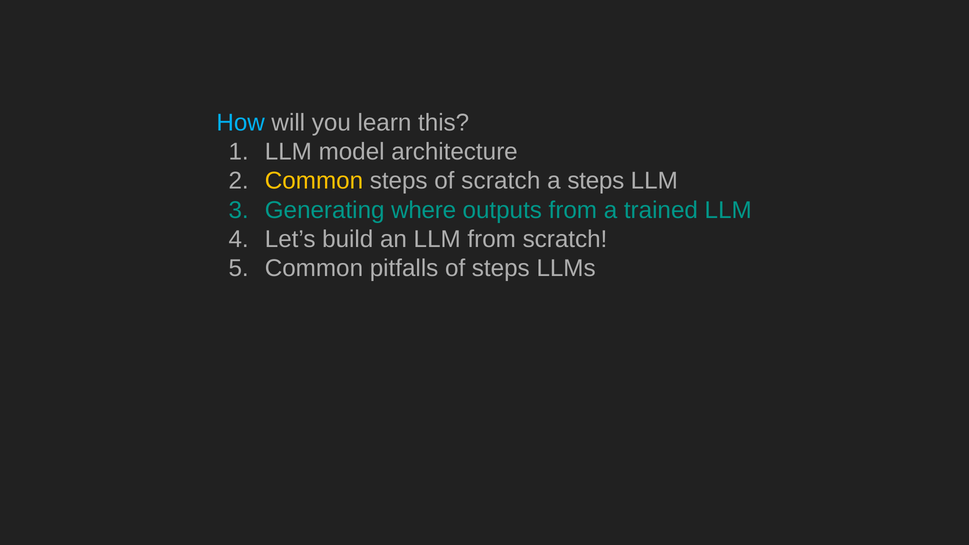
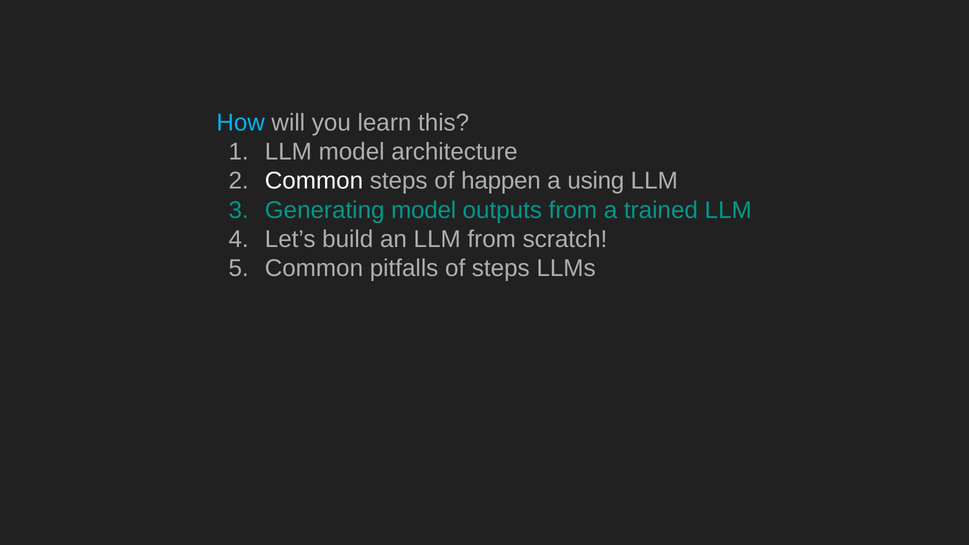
Common colour: yellow -> white (314, 181)
of scratch: scratch -> happen (501, 181)
a steps: steps -> using (596, 181)
Generating where: where -> model (424, 210)
